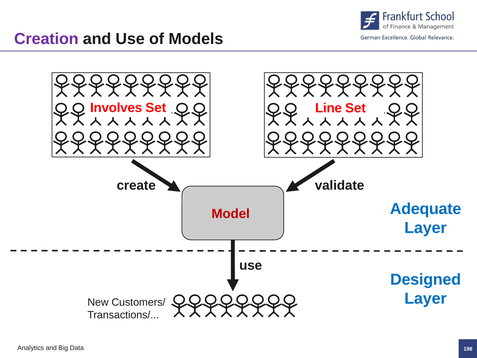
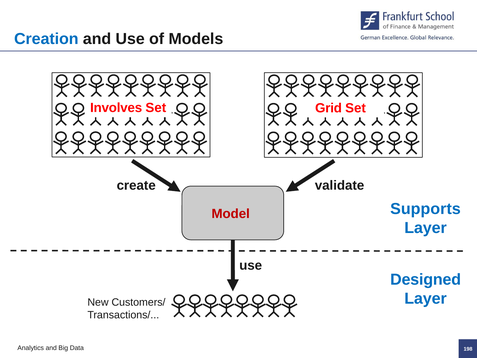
Creation colour: purple -> blue (46, 39)
Line: Line -> Grid (329, 108)
Adequate: Adequate -> Supports (425, 209)
